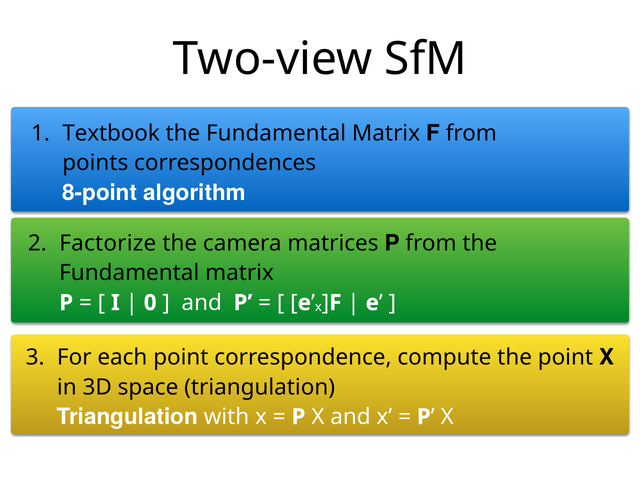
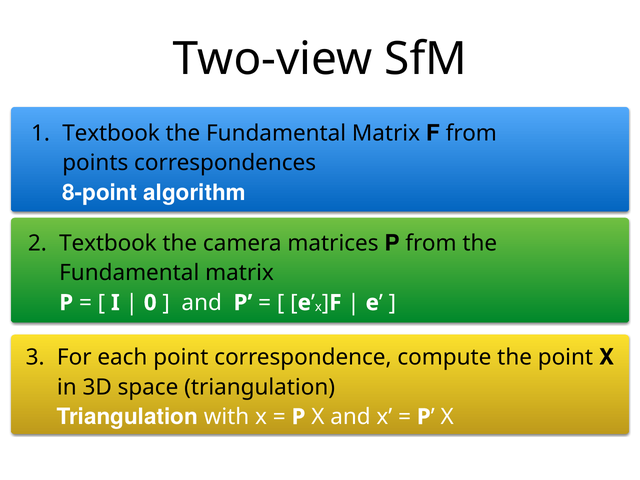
Factorize: Factorize -> Textbook (108, 243)
